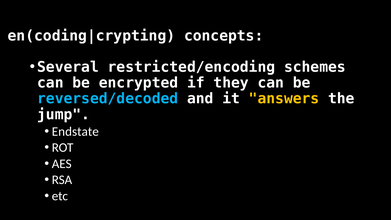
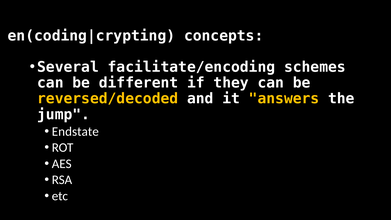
restricted/encoding: restricted/encoding -> facilitate/encoding (191, 67)
encrypted: encrypted -> different (139, 83)
reversed/decoded colour: light blue -> yellow (108, 99)
